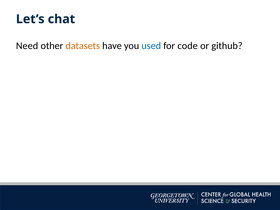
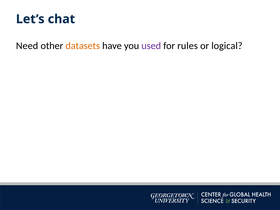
used colour: blue -> purple (151, 46)
code: code -> rules (188, 46)
github: github -> logical (227, 46)
